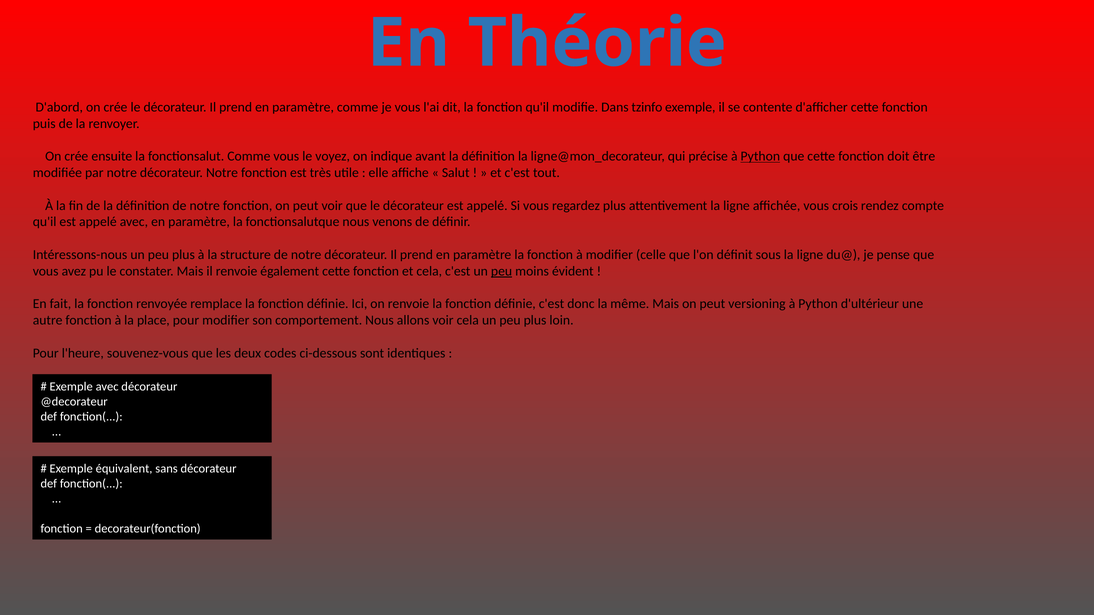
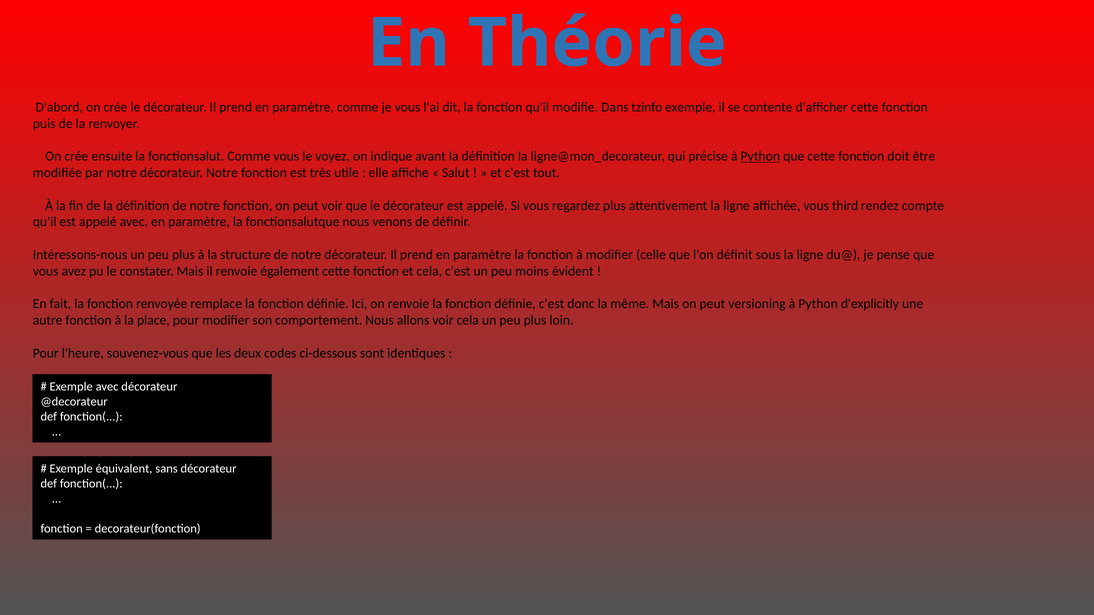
crois: crois -> third (845, 206)
peu underline: present -> none (502, 271)
d'ultérieur: d'ultérieur -> d'explicitly (870, 304)
